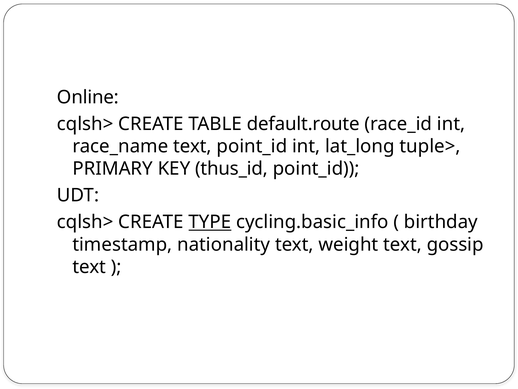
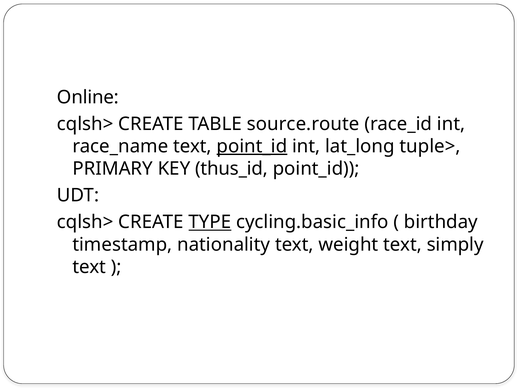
default.route: default.route -> source.route (303, 124)
point_id underline: none -> present (252, 146)
gossip: gossip -> simply (455, 244)
